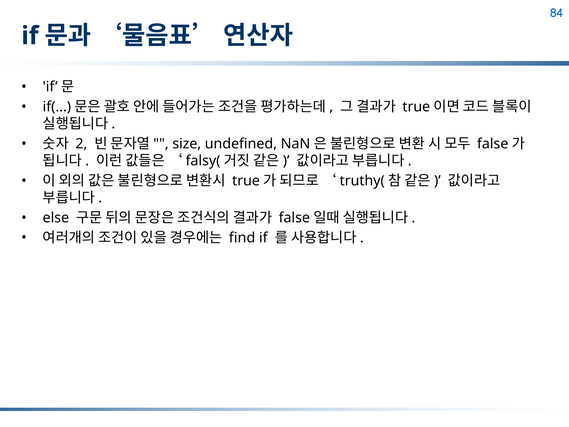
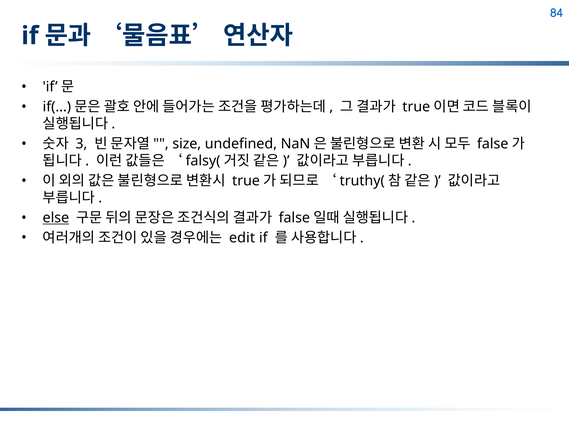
2: 2 -> 3 (81, 144)
else underline: none -> present (56, 218)
find: find -> edit (242, 238)
